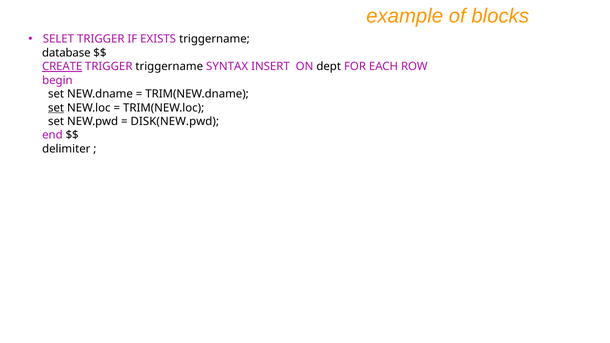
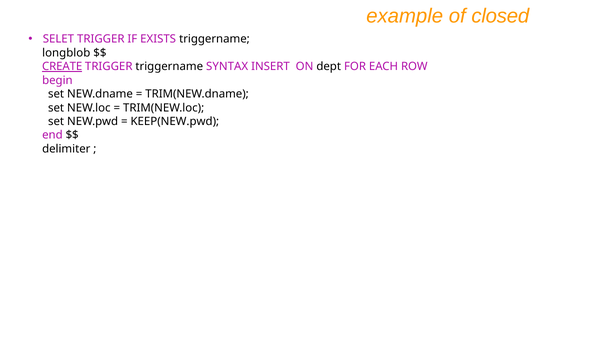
blocks: blocks -> closed (500, 16)
database: database -> longblob (66, 53)
set underline: present -> none (56, 108)
DISK(NEW.pwd: DISK(NEW.pwd -> KEEP(NEW.pwd (175, 121)
